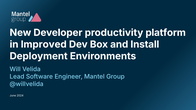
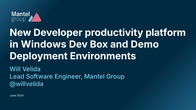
Improved: Improved -> Windows (44, 44)
Install: Install -> Demo (145, 44)
